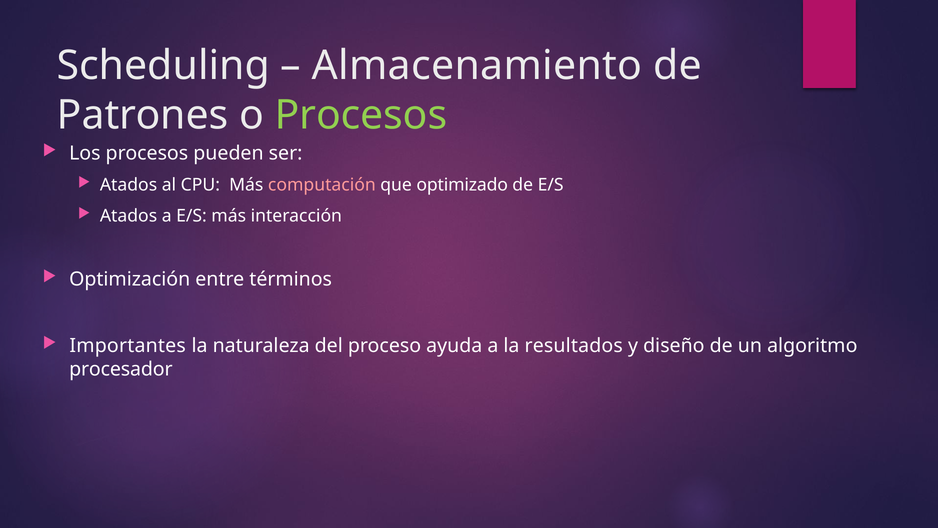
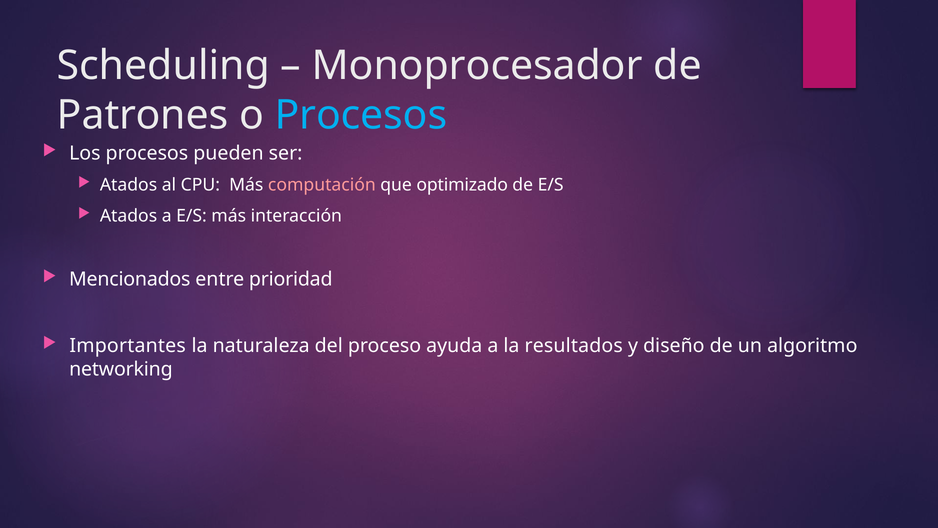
Almacenamiento: Almacenamiento -> Monoprocesador (477, 66)
Procesos colour: light green -> light blue (361, 115)
Optimización: Optimización -> Mencionados (130, 279)
términos: términos -> prioridad (291, 279)
procesador: procesador -> networking (121, 369)
